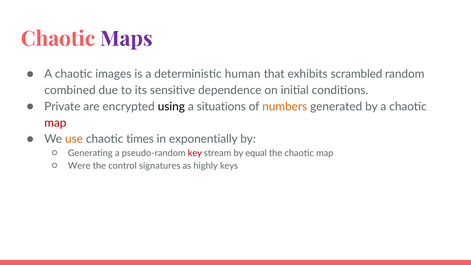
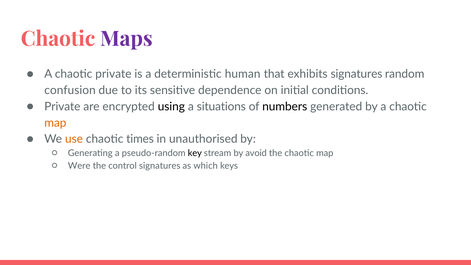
chaotic images: images -> private (113, 74)
exhibits scrambled: scrambled -> signatures (356, 74)
combined: combined -> confusion (70, 90)
numbers colour: orange -> black (285, 107)
map colour: red -> orange (55, 123)
exponentially: exponentially -> unauthorised (203, 139)
key colour: red -> black (195, 153)
equal: equal -> avoid (256, 153)
highly: highly -> which (206, 166)
